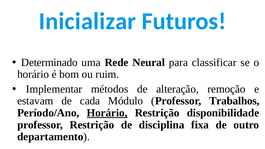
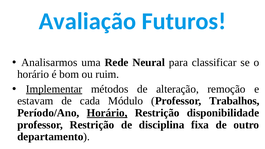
Inicializar: Inicializar -> Avaliação (87, 21)
Determinado: Determinado -> Analisarmos (49, 62)
Implementar underline: none -> present (54, 89)
